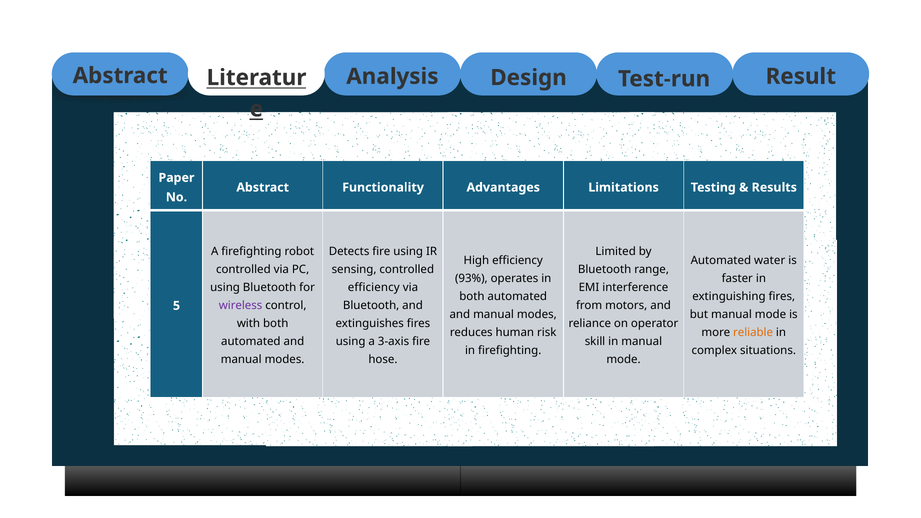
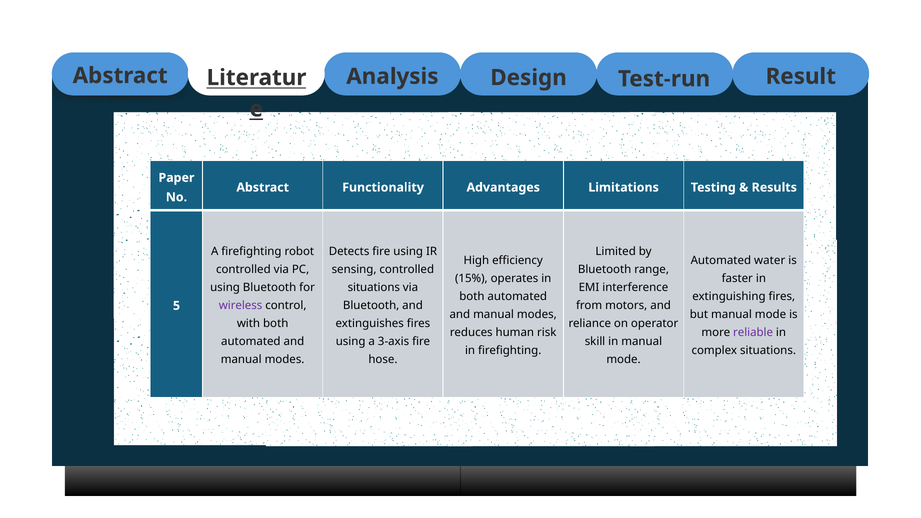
93%: 93% -> 15% (471, 279)
efficiency: efficiency -> situations (374, 288)
reliable colour: orange -> purple (753, 333)
